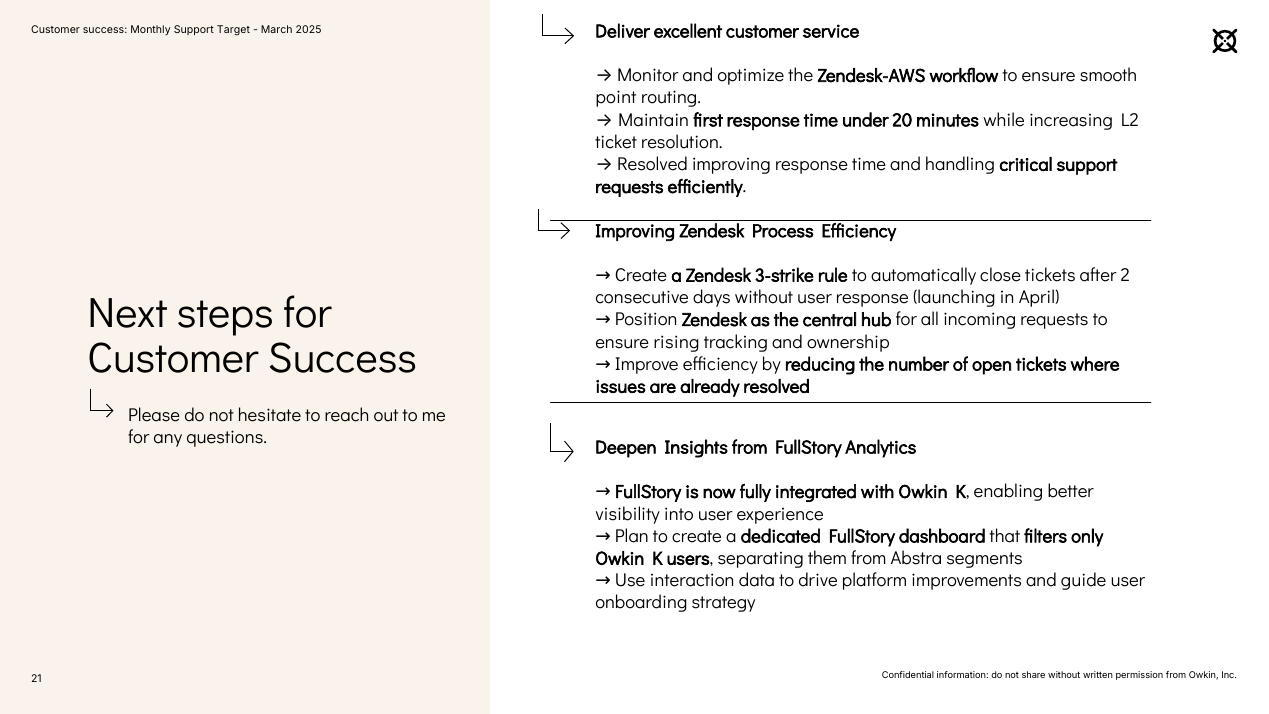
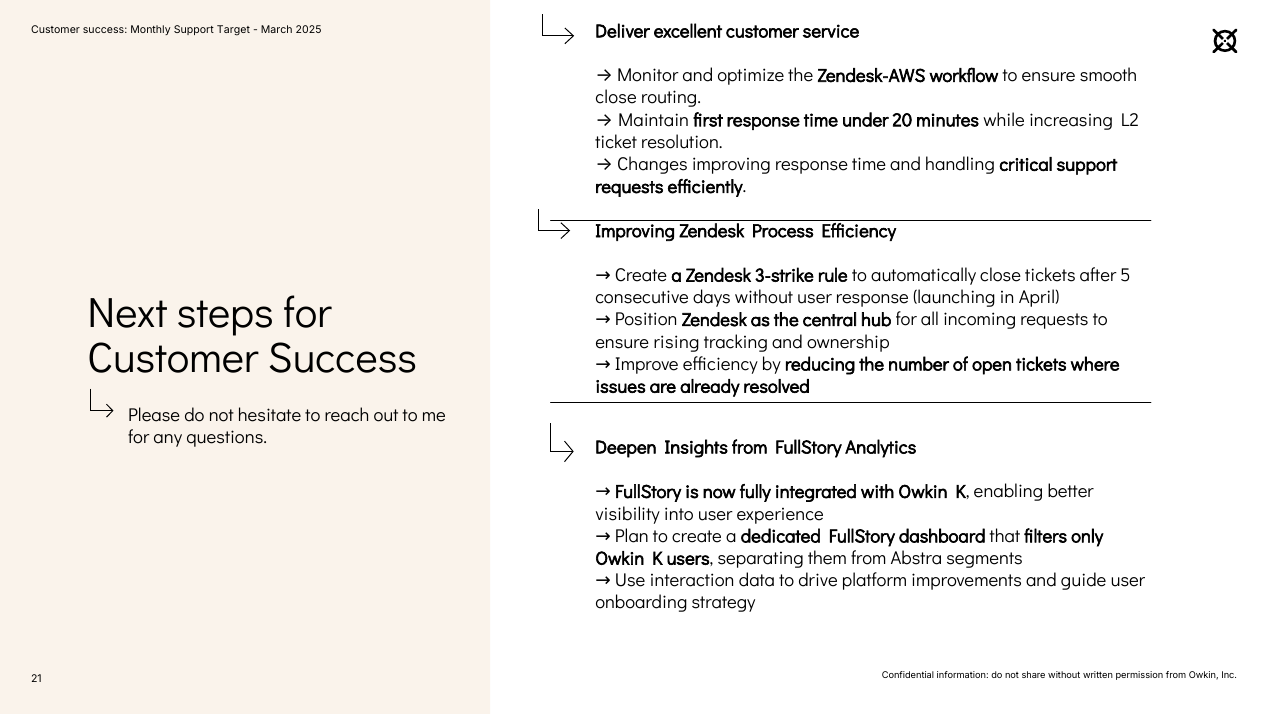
point: point -> close (616, 98)
Resolved: Resolved -> Changes (652, 164)
2: 2 -> 5 (1125, 275)
